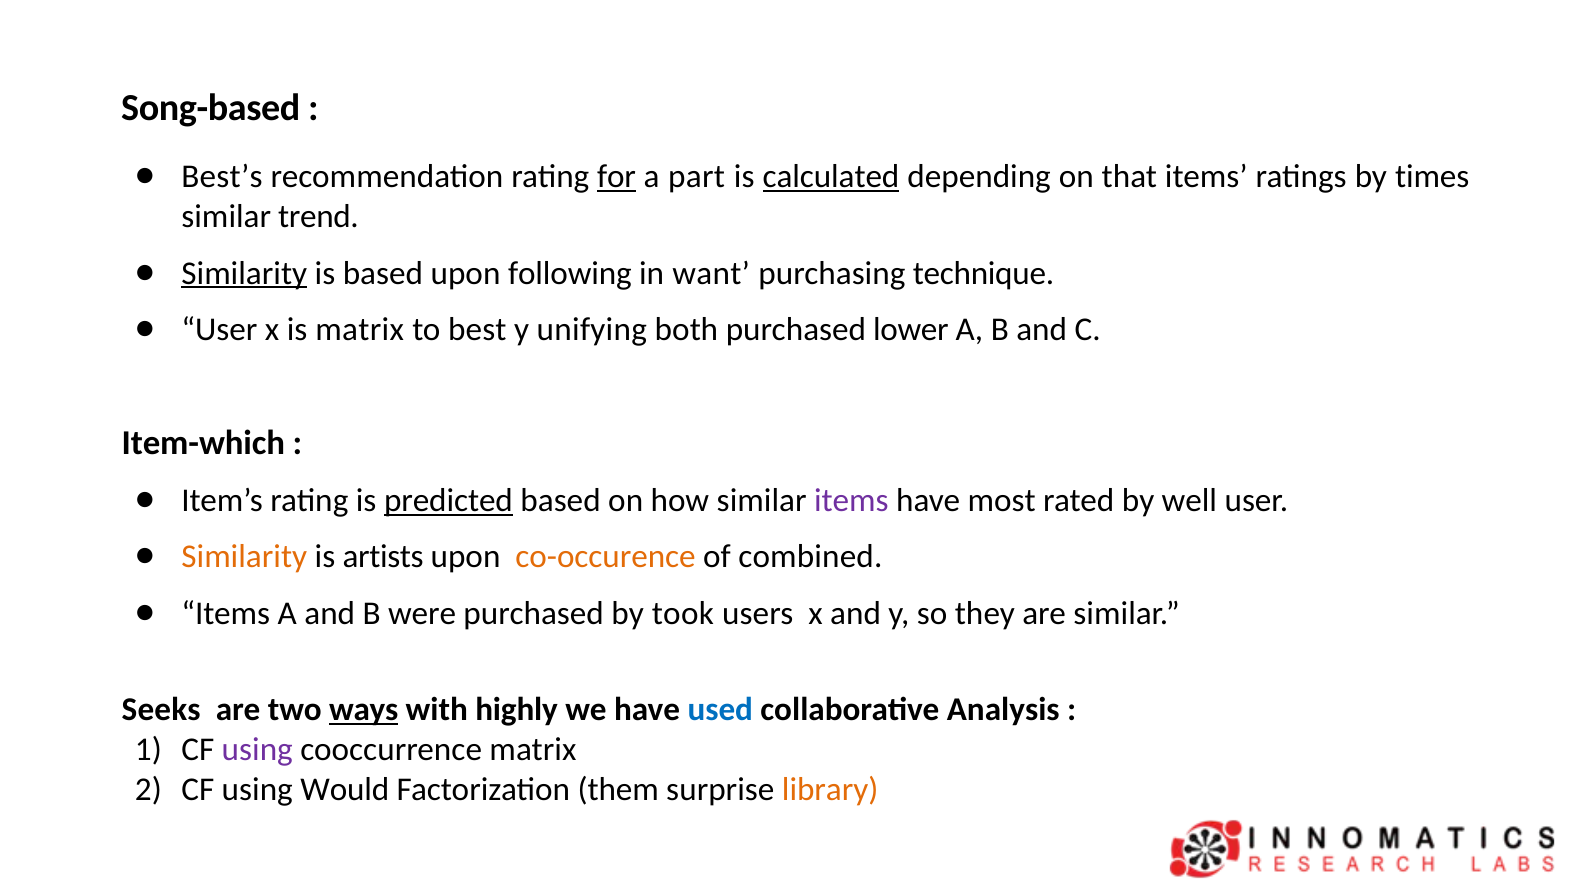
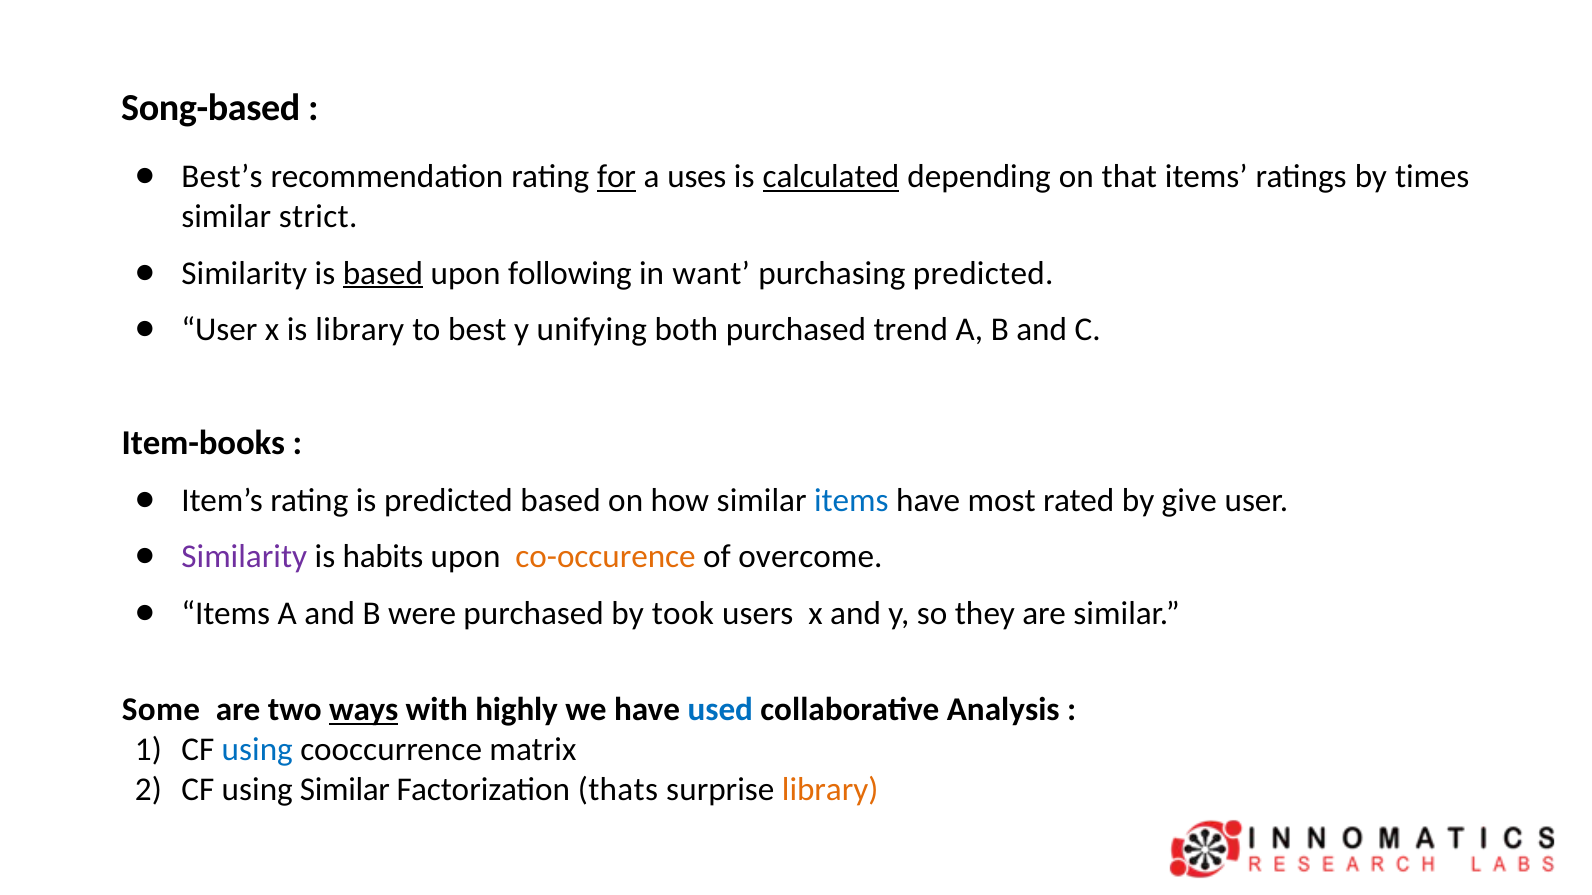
part: part -> uses (697, 177)
trend: trend -> strict (318, 217)
Similarity underline: present -> none (244, 273)
based underline: none -> present (383, 273)
purchasing technique: technique -> predicted (983, 273)
is matrix: matrix -> library (360, 330)
lower: lower -> trend (911, 330)
Item-which: Item-which -> Item-books (203, 444)
predicted underline: present -> none (448, 501)
items colour: purple -> blue (851, 501)
well: well -> give (1189, 501)
Similarity colour: orange -> purple (244, 557)
artists: artists -> habits (383, 557)
combined: combined -> overcome (810, 557)
Seeks: Seeks -> Some (161, 710)
using colour: purple -> blue (257, 750)
using Would: Would -> Similar (345, 789)
them: them -> thats (618, 789)
